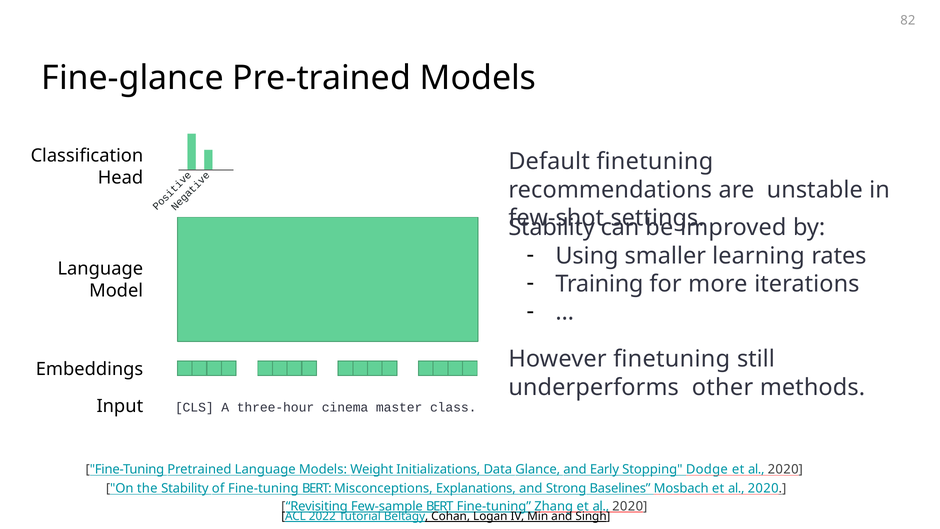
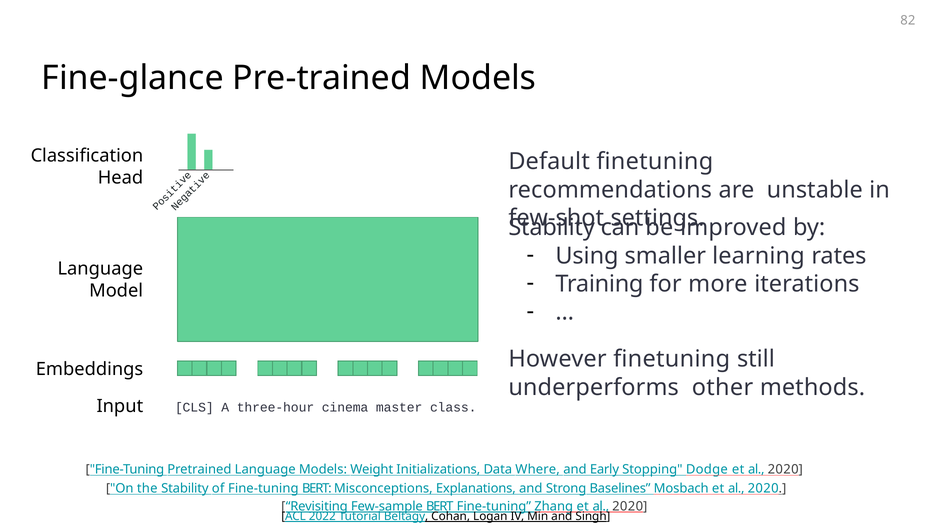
Glance: Glance -> Where (538, 469)
